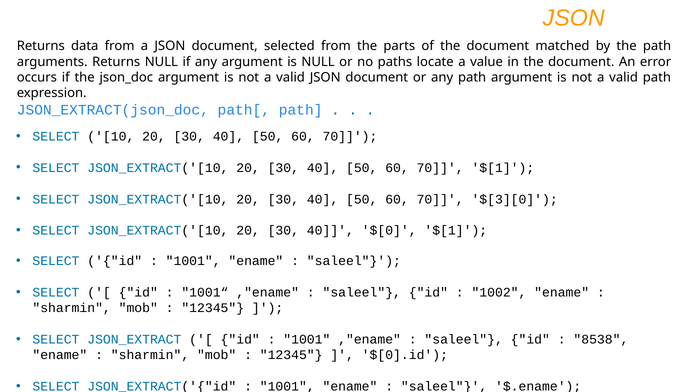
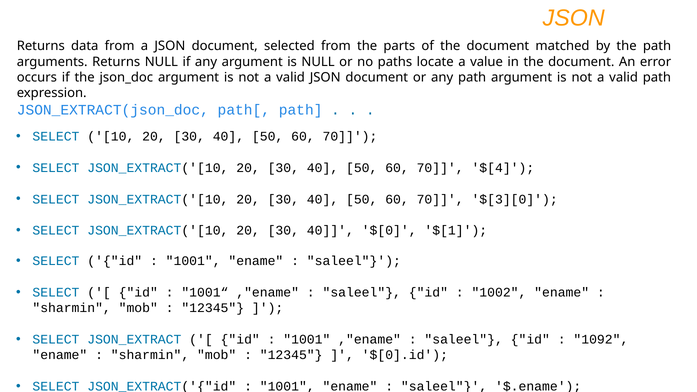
70 $[1: $[1 -> $[4 (503, 168)
8538: 8538 -> 1092 (601, 340)
